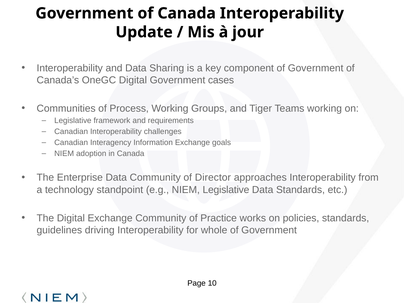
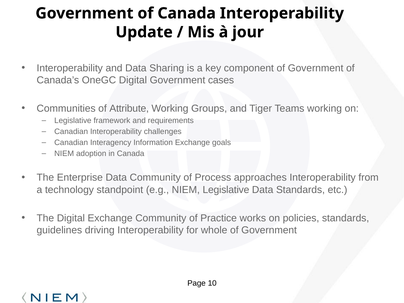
Process: Process -> Attribute (129, 108)
Director: Director -> Process (213, 178)
